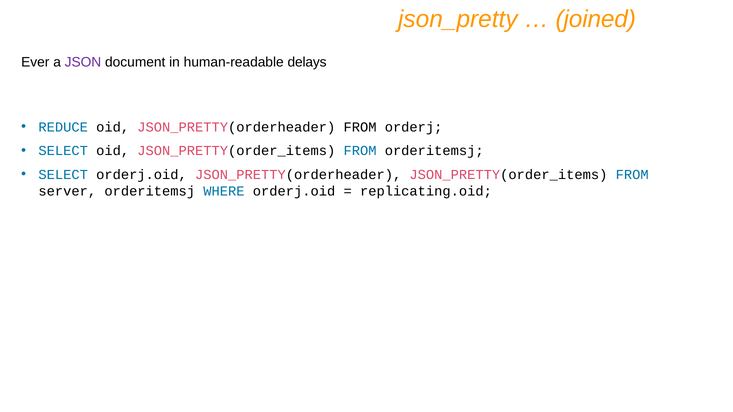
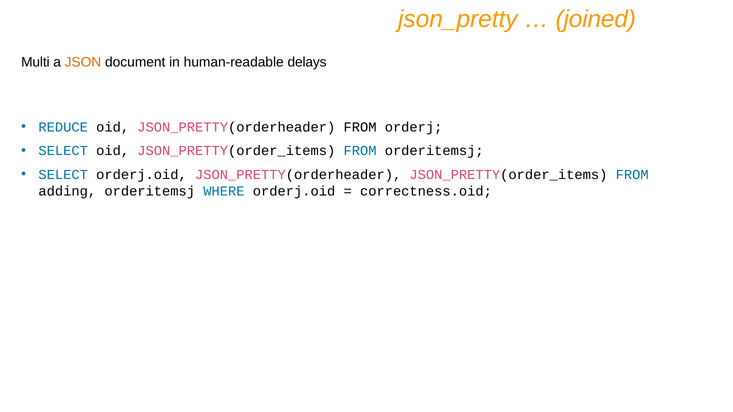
Ever: Ever -> Multi (35, 62)
JSON colour: purple -> orange (83, 62)
server: server -> adding (67, 191)
replicating.oid: replicating.oid -> correctness.oid (426, 191)
